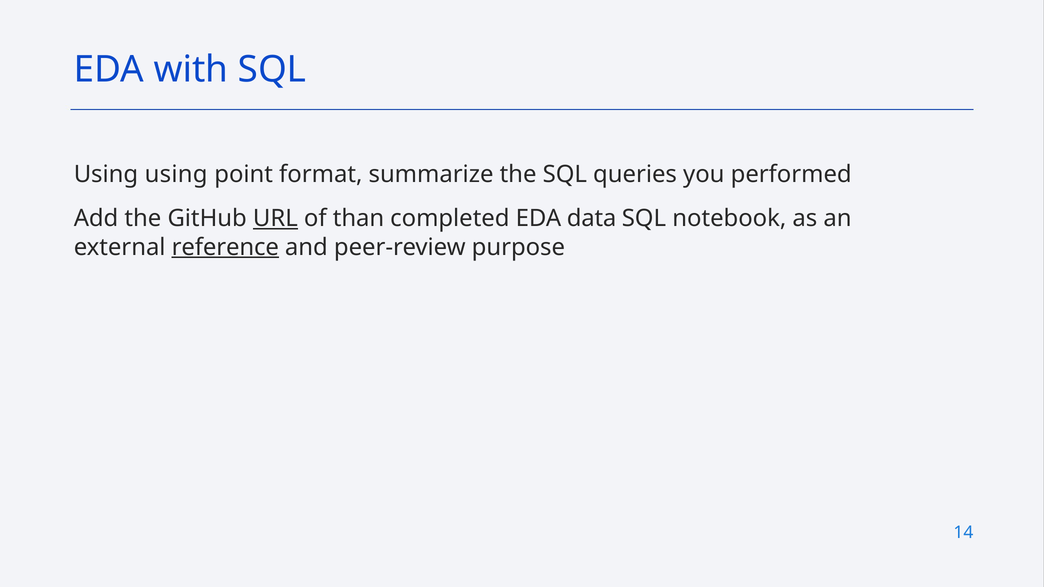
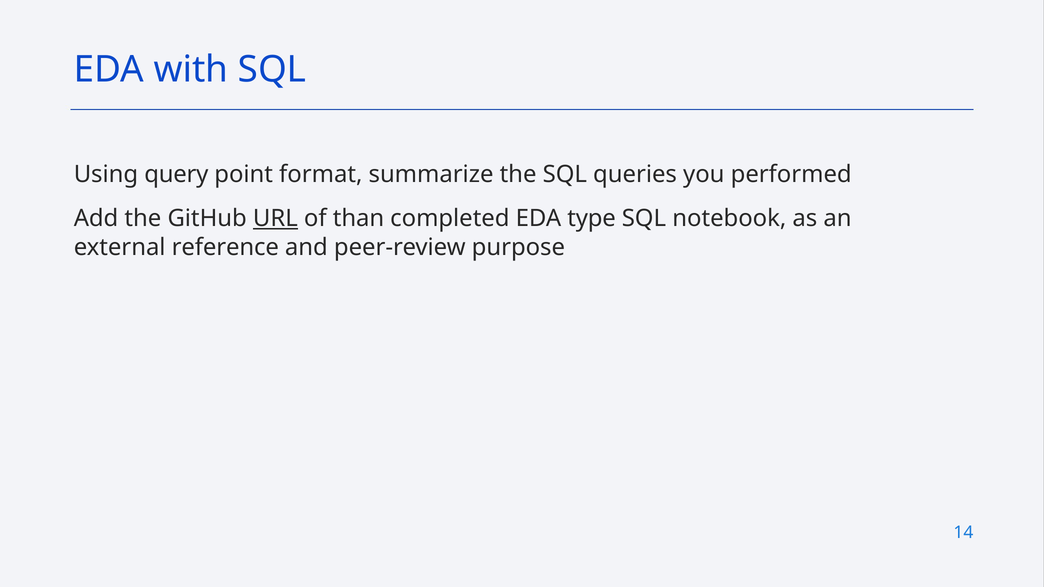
Using using: using -> query (176, 175)
data: data -> type (592, 219)
reference underline: present -> none (225, 247)
